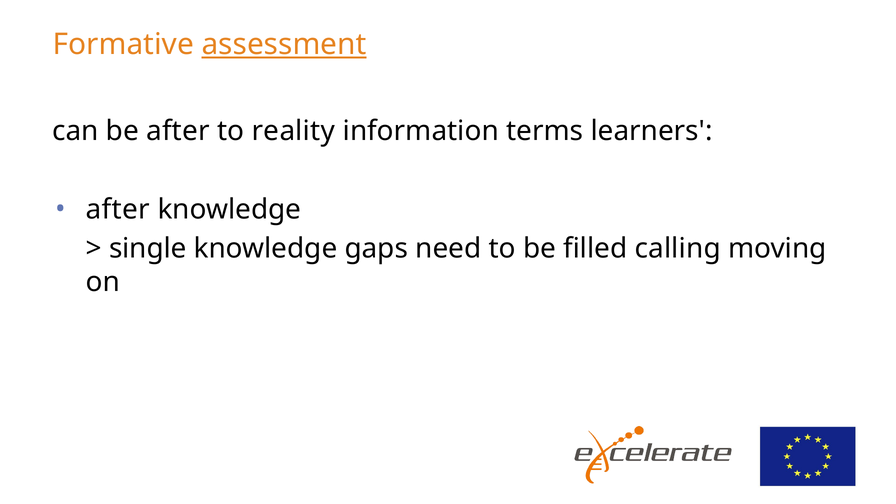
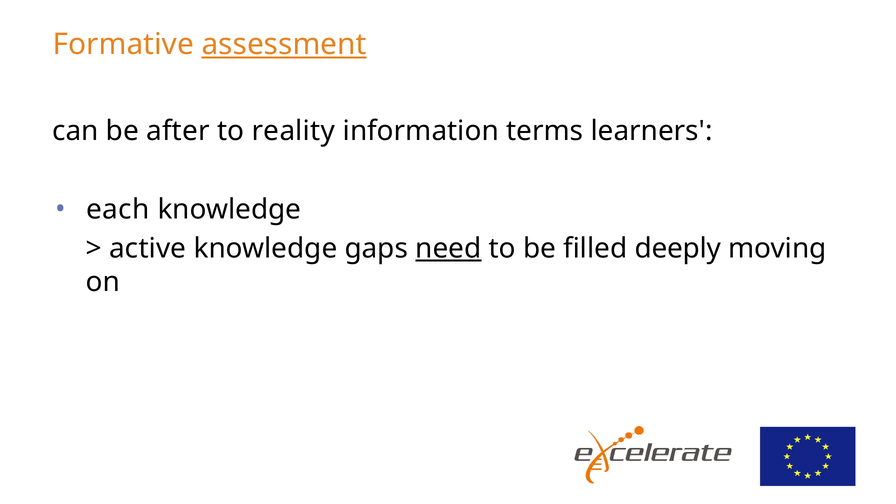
after: after -> each (118, 209)
single: single -> active (148, 249)
need underline: none -> present (448, 249)
calling: calling -> deeply (678, 249)
